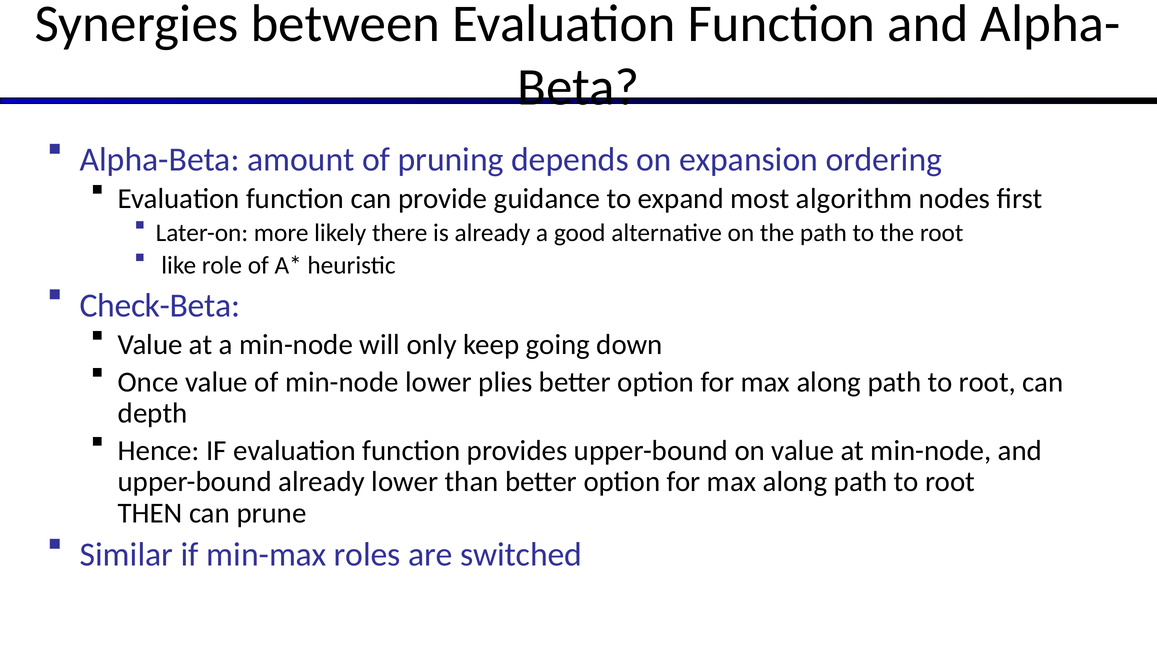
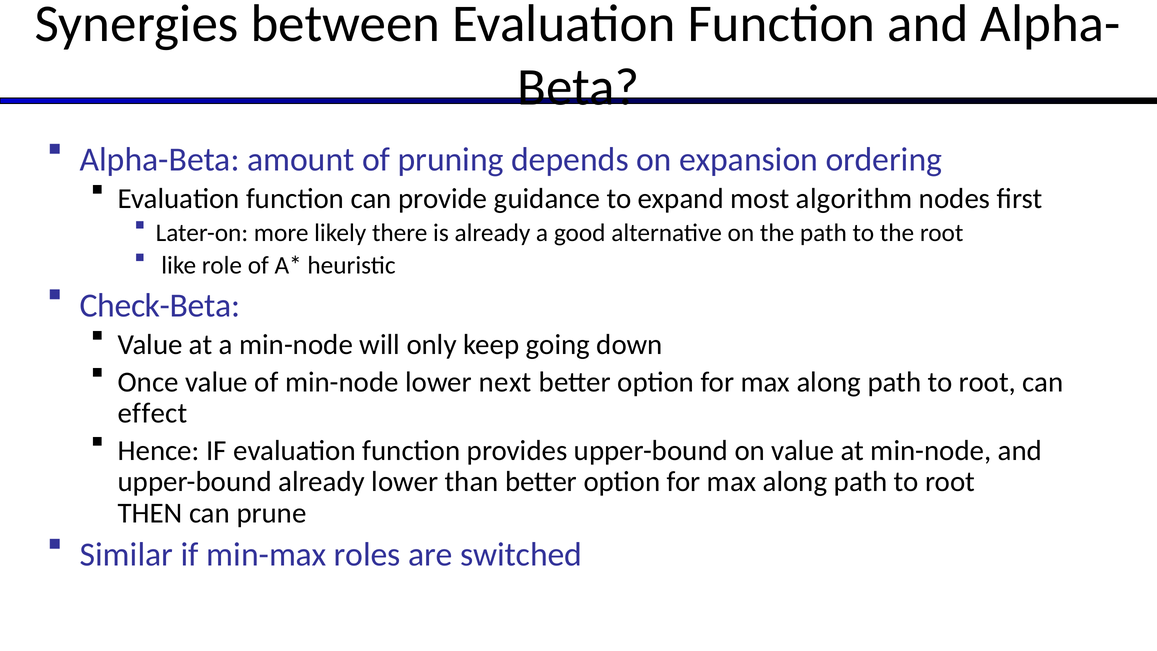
plies: plies -> next (505, 382)
depth: depth -> effect (153, 413)
